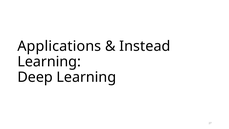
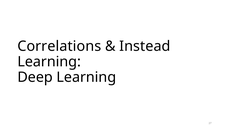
Applications: Applications -> Correlations (59, 46)
